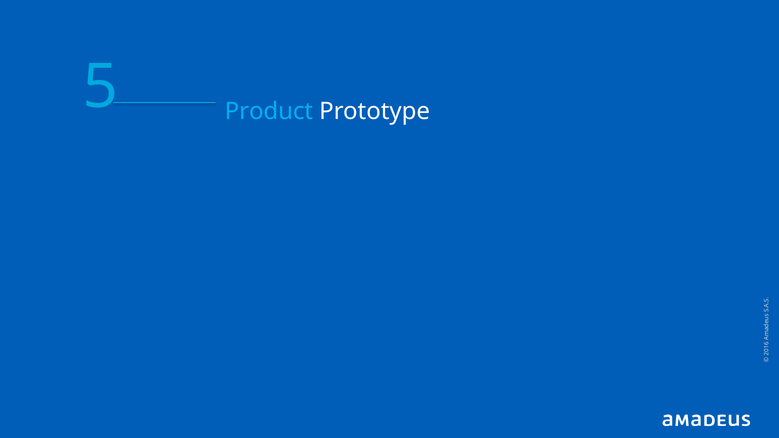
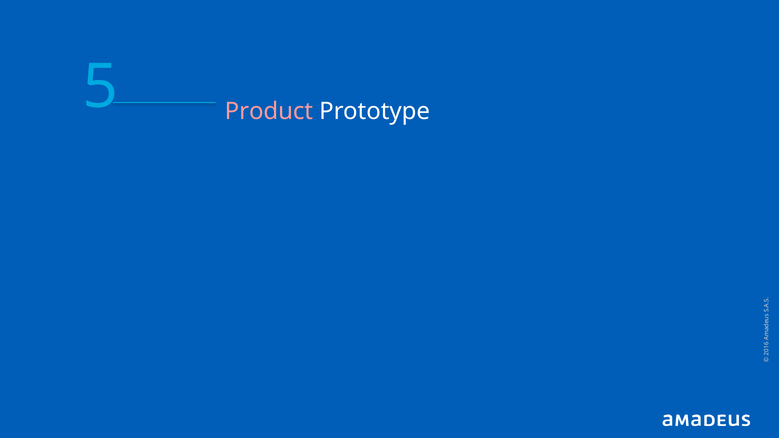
Product colour: light blue -> pink (269, 111)
